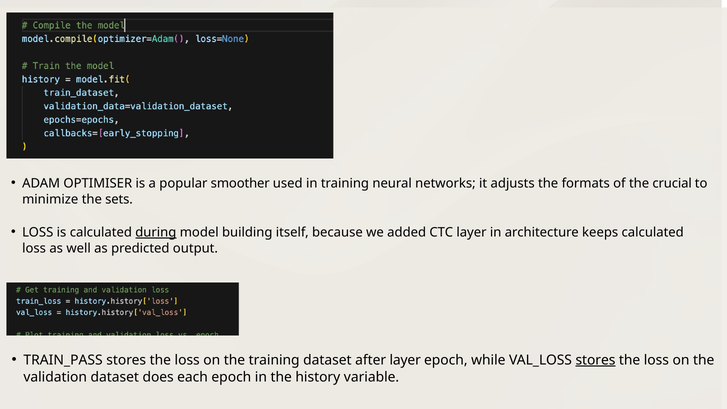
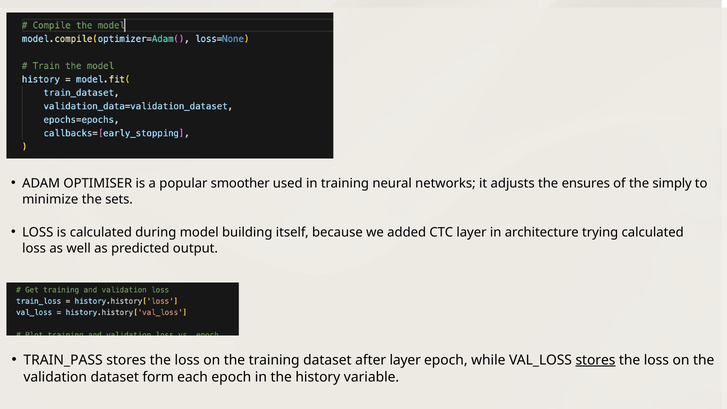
formats: formats -> ensures (586, 183)
crucial: crucial -> simply (672, 183)
during underline: present -> none (156, 232)
keeps: keeps -> trying (600, 232)
does: does -> form (158, 377)
